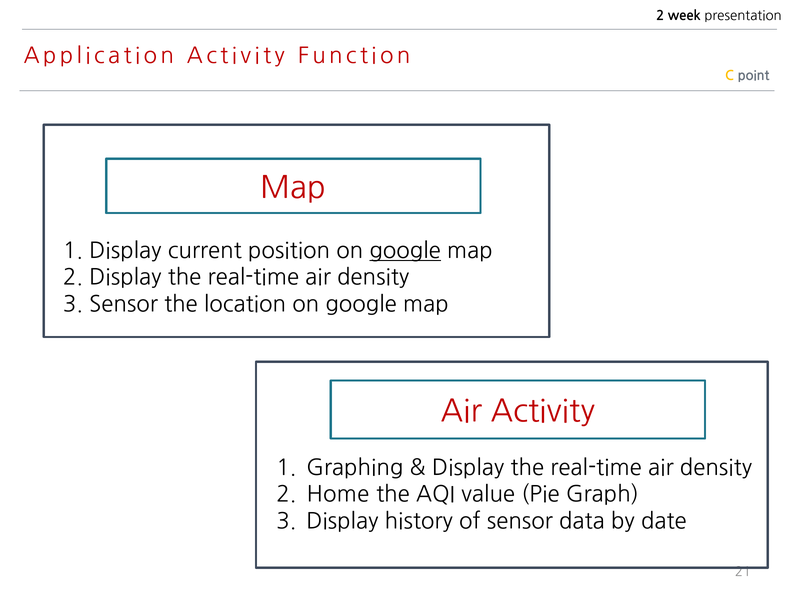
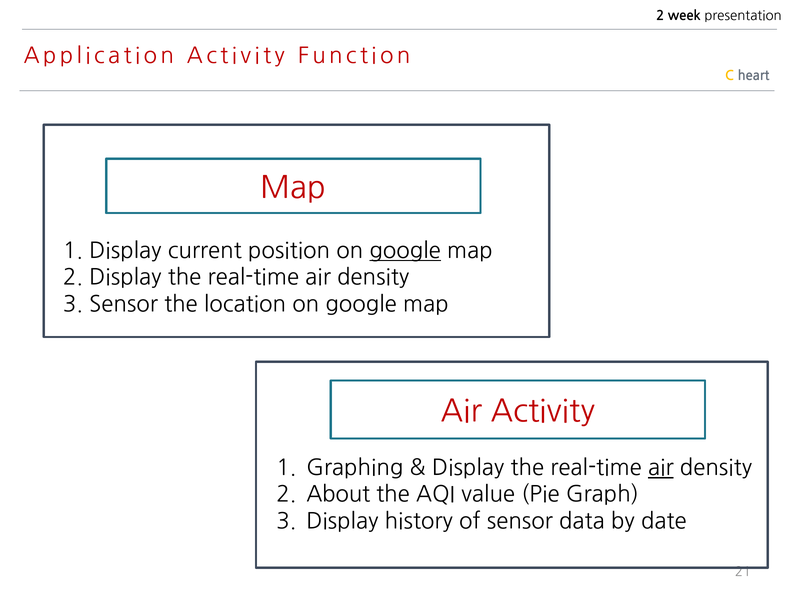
point: point -> heart (754, 76)
air underline: none -> present (661, 468)
Home: Home -> About (338, 495)
